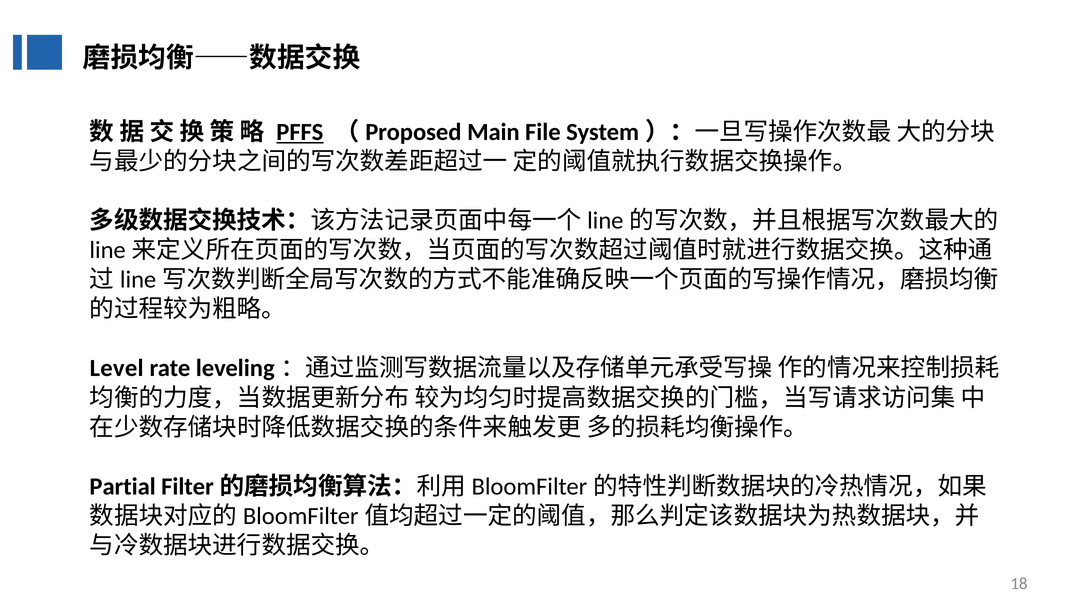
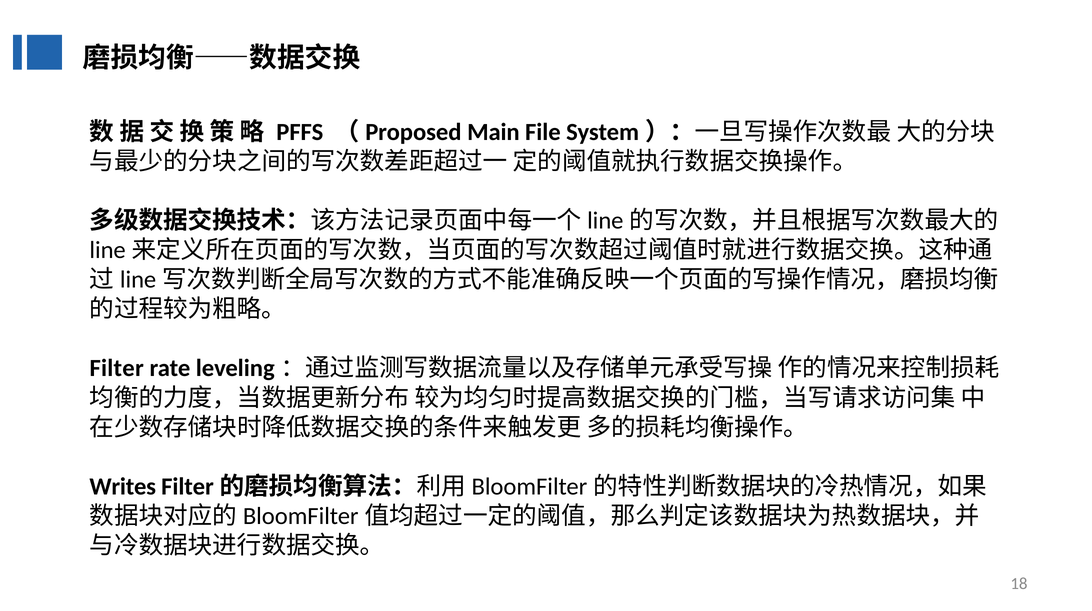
PFFS underline: present -> none (300, 132)
Level: Level -> Filter (117, 369)
Partial: Partial -> Writes (123, 487)
